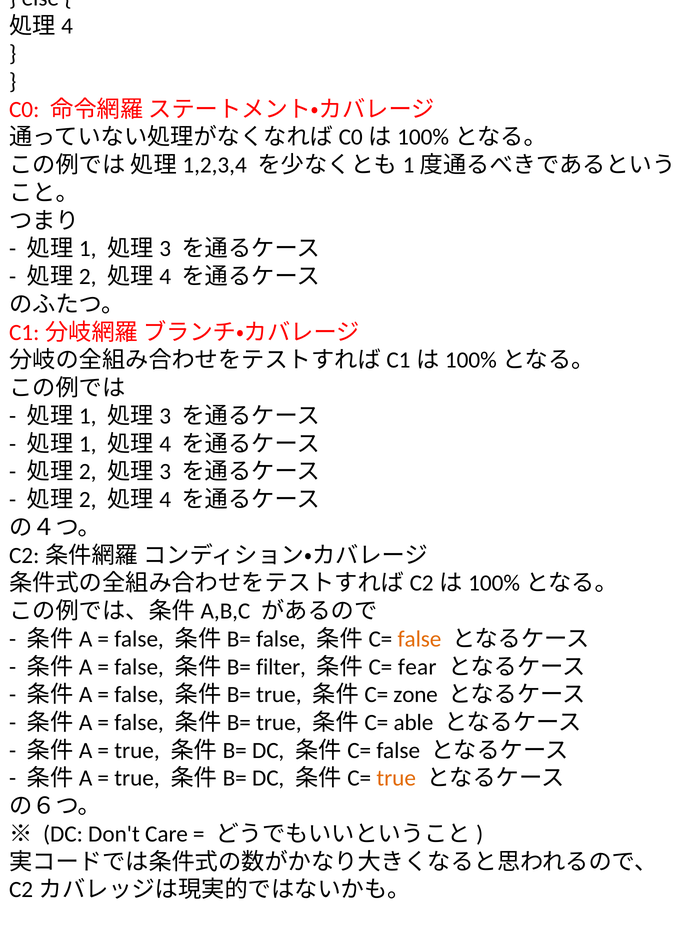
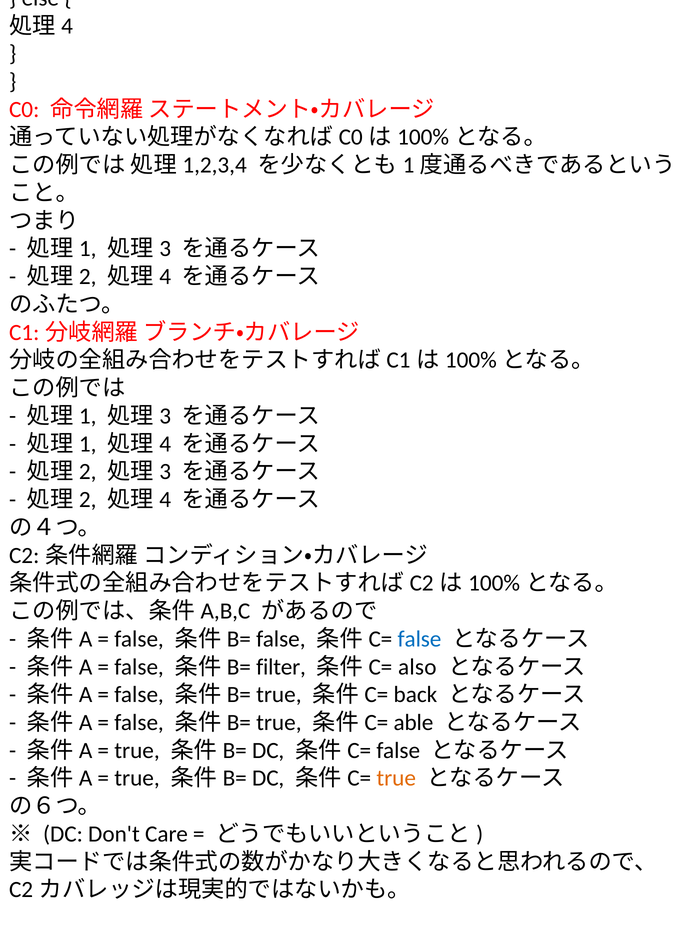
false colour: orange -> blue (419, 639)
fear: fear -> also (417, 667)
zone: zone -> back (415, 695)
